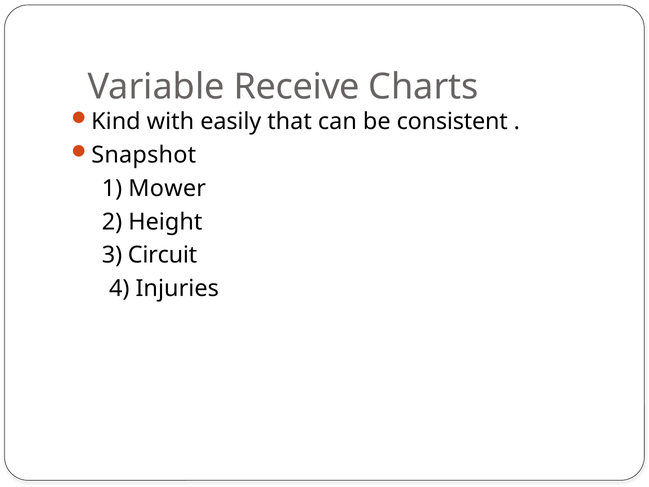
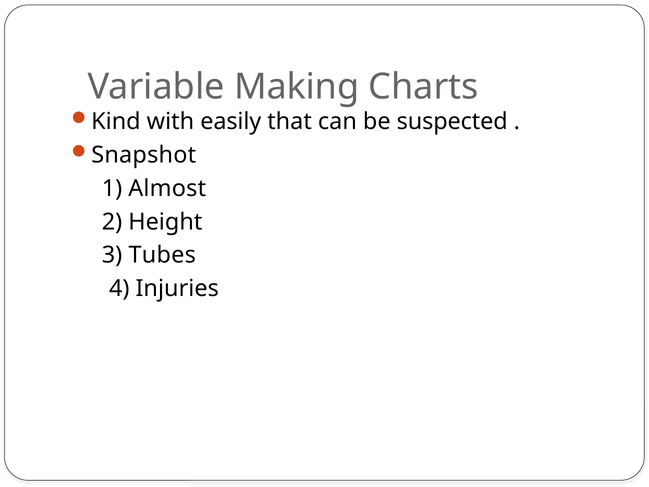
Receive: Receive -> Making (297, 87)
consistent: consistent -> suspected (452, 122)
Mower: Mower -> Almost (167, 188)
Circuit: Circuit -> Tubes (162, 255)
